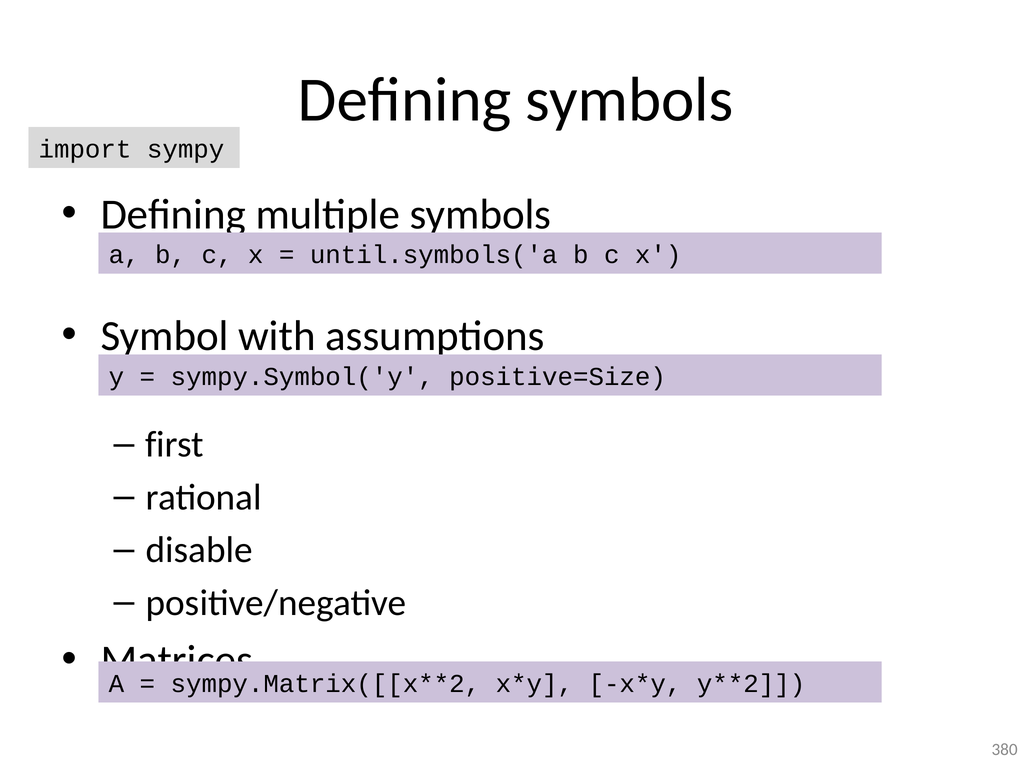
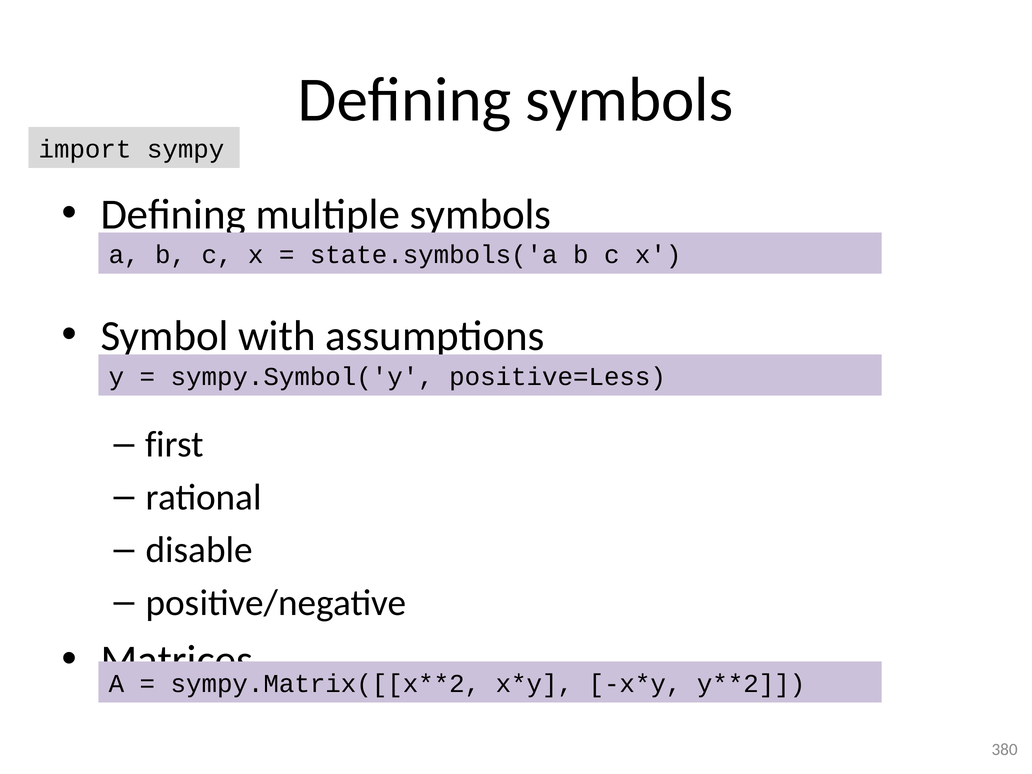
until.symbols('a: until.symbols('a -> state.symbols('a (434, 255)
positive=Size: positive=Size -> positive=Less (558, 377)
